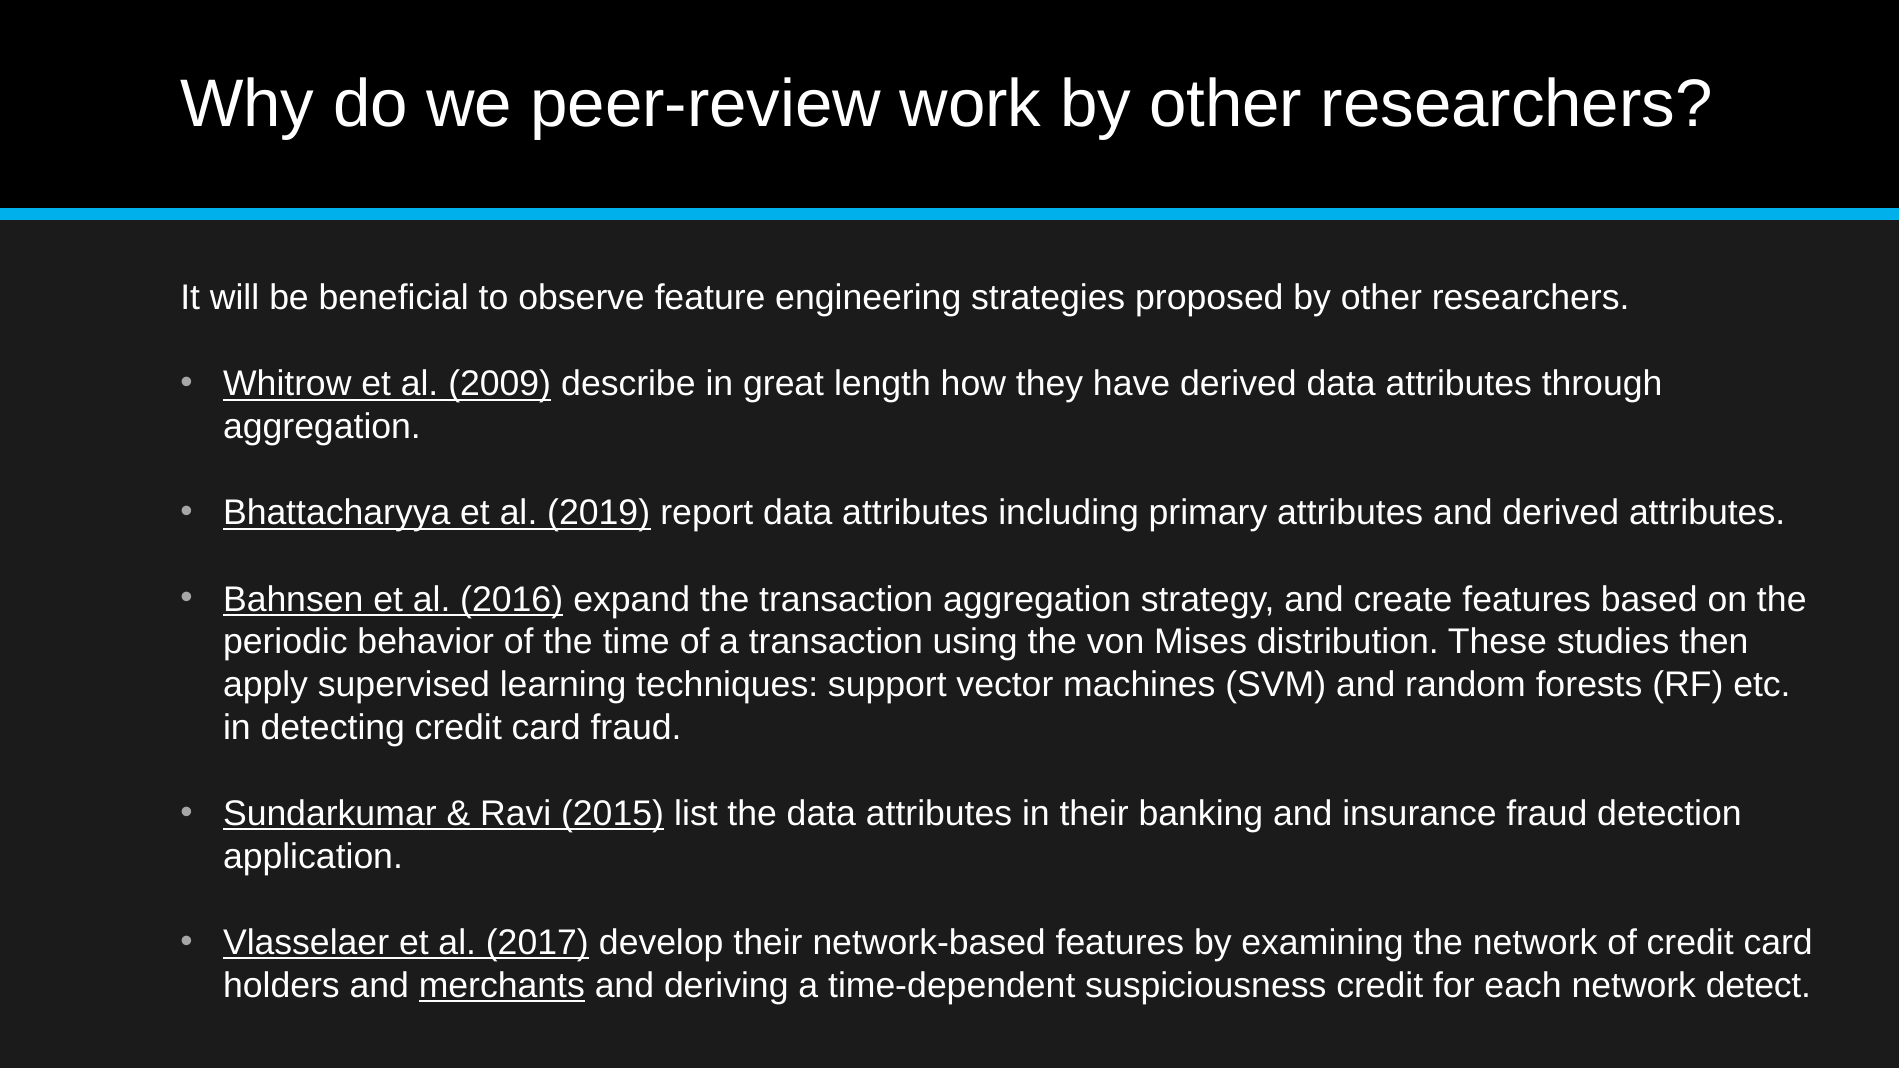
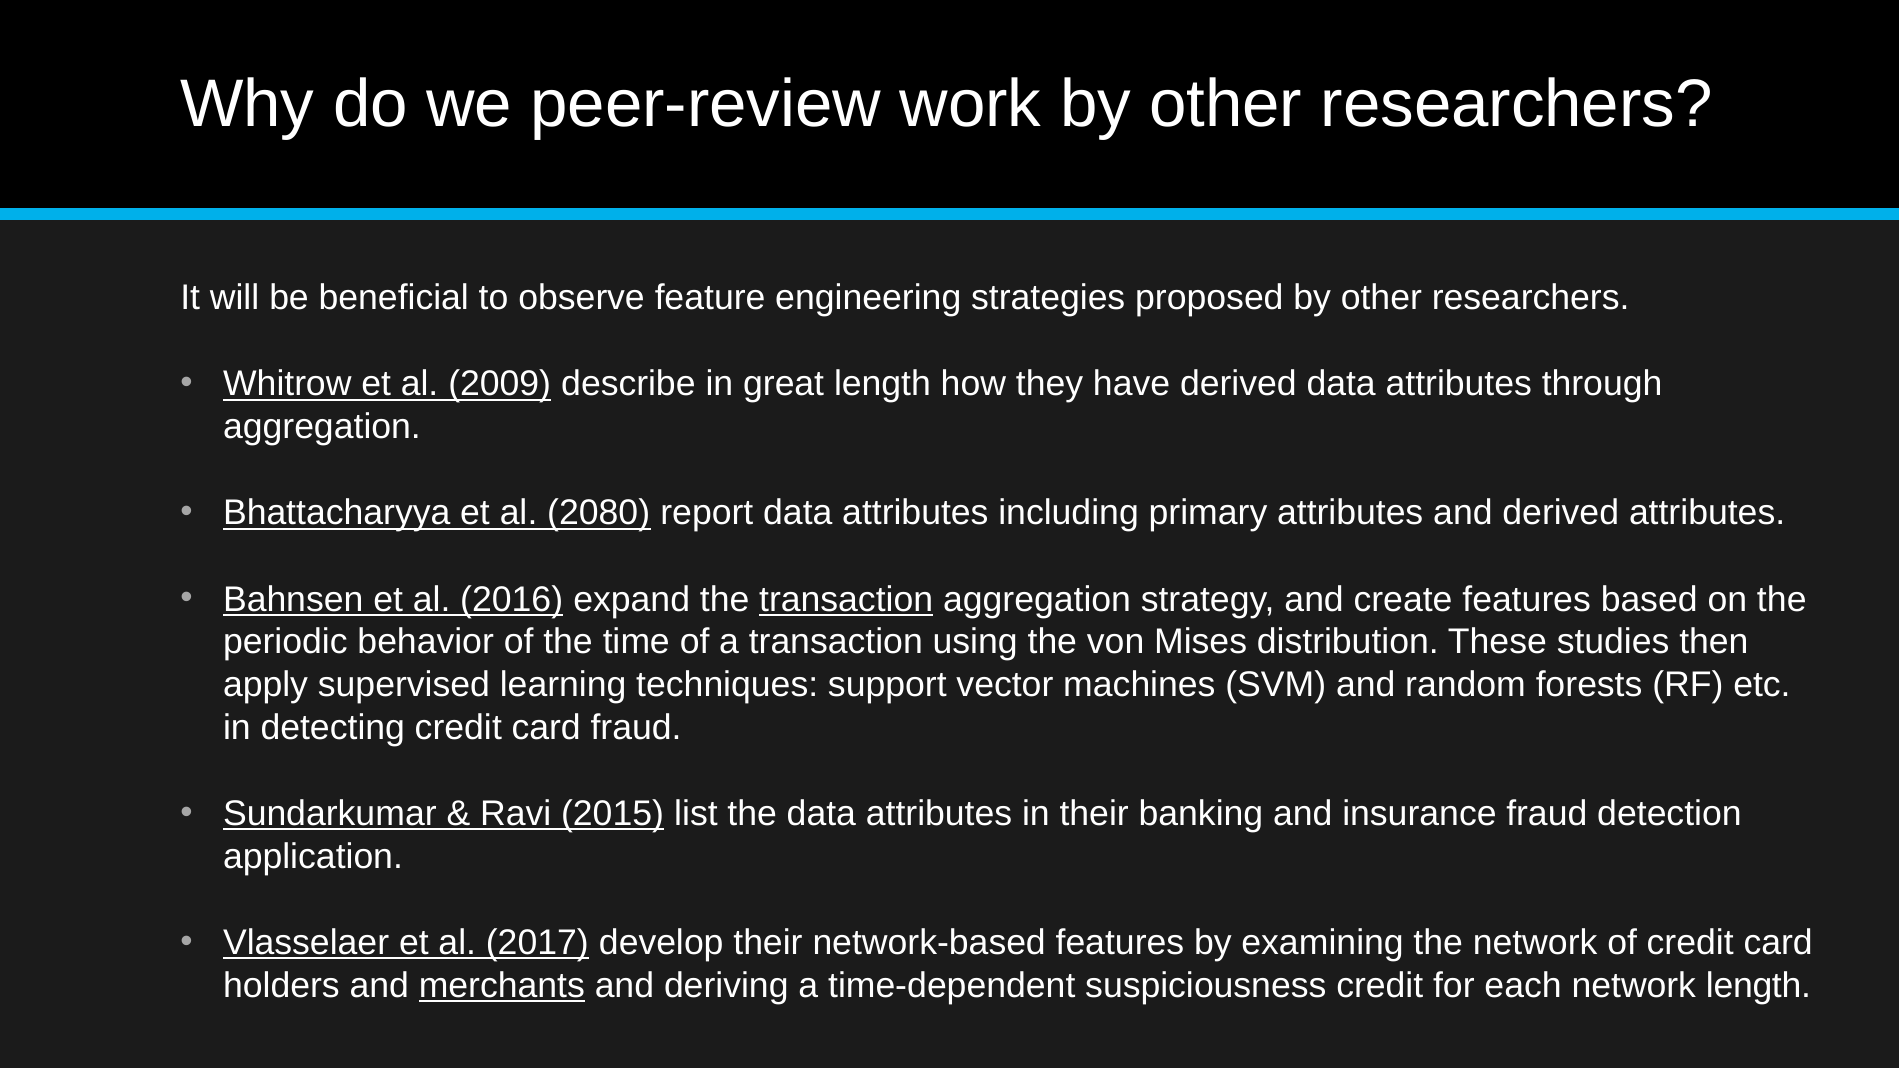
2019: 2019 -> 2080 (599, 513)
transaction underline: none -> present (846, 599)
network detect: detect -> length (1758, 986)
